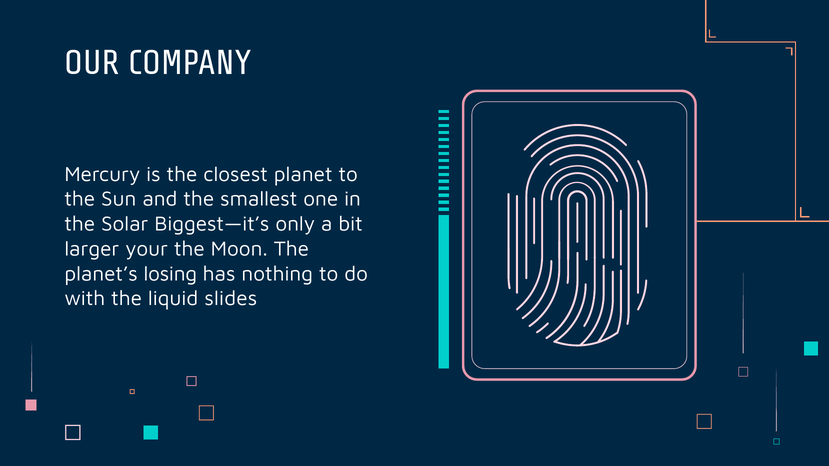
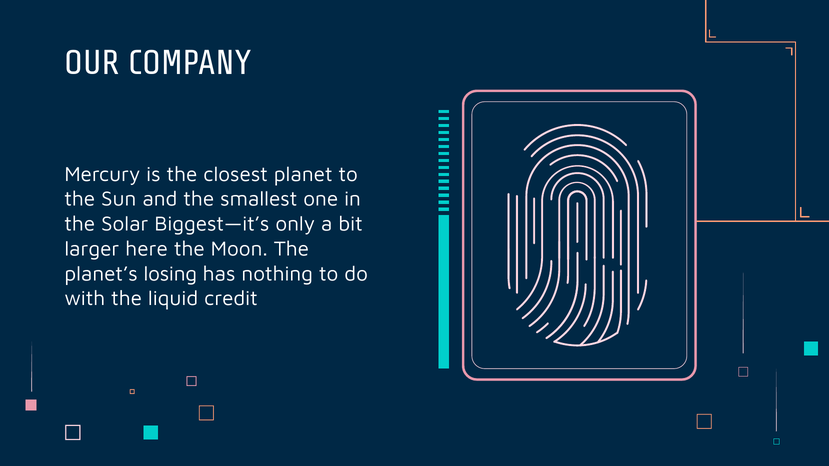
your: your -> here (147, 249)
slides: slides -> credit (231, 299)
